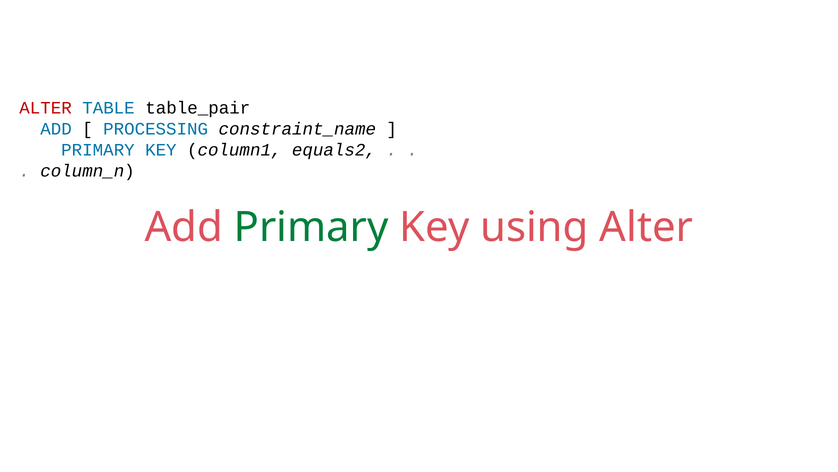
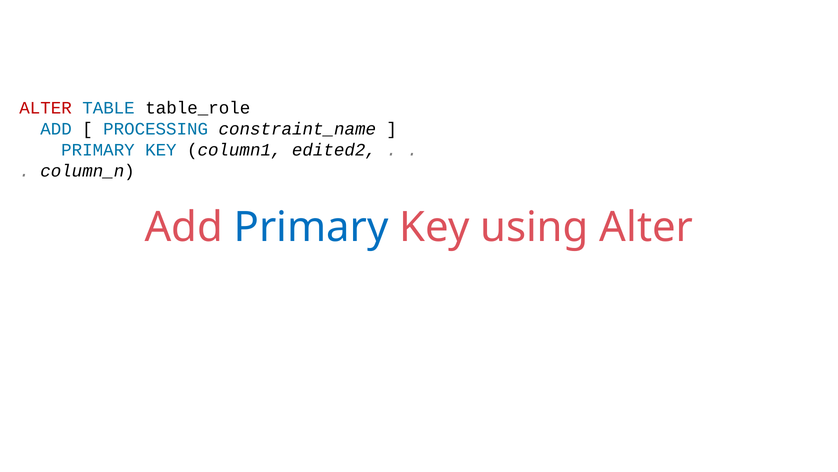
table_pair: table_pair -> table_role (198, 108)
equals2: equals2 -> edited2 (334, 150)
Primary colour: green -> blue (311, 227)
